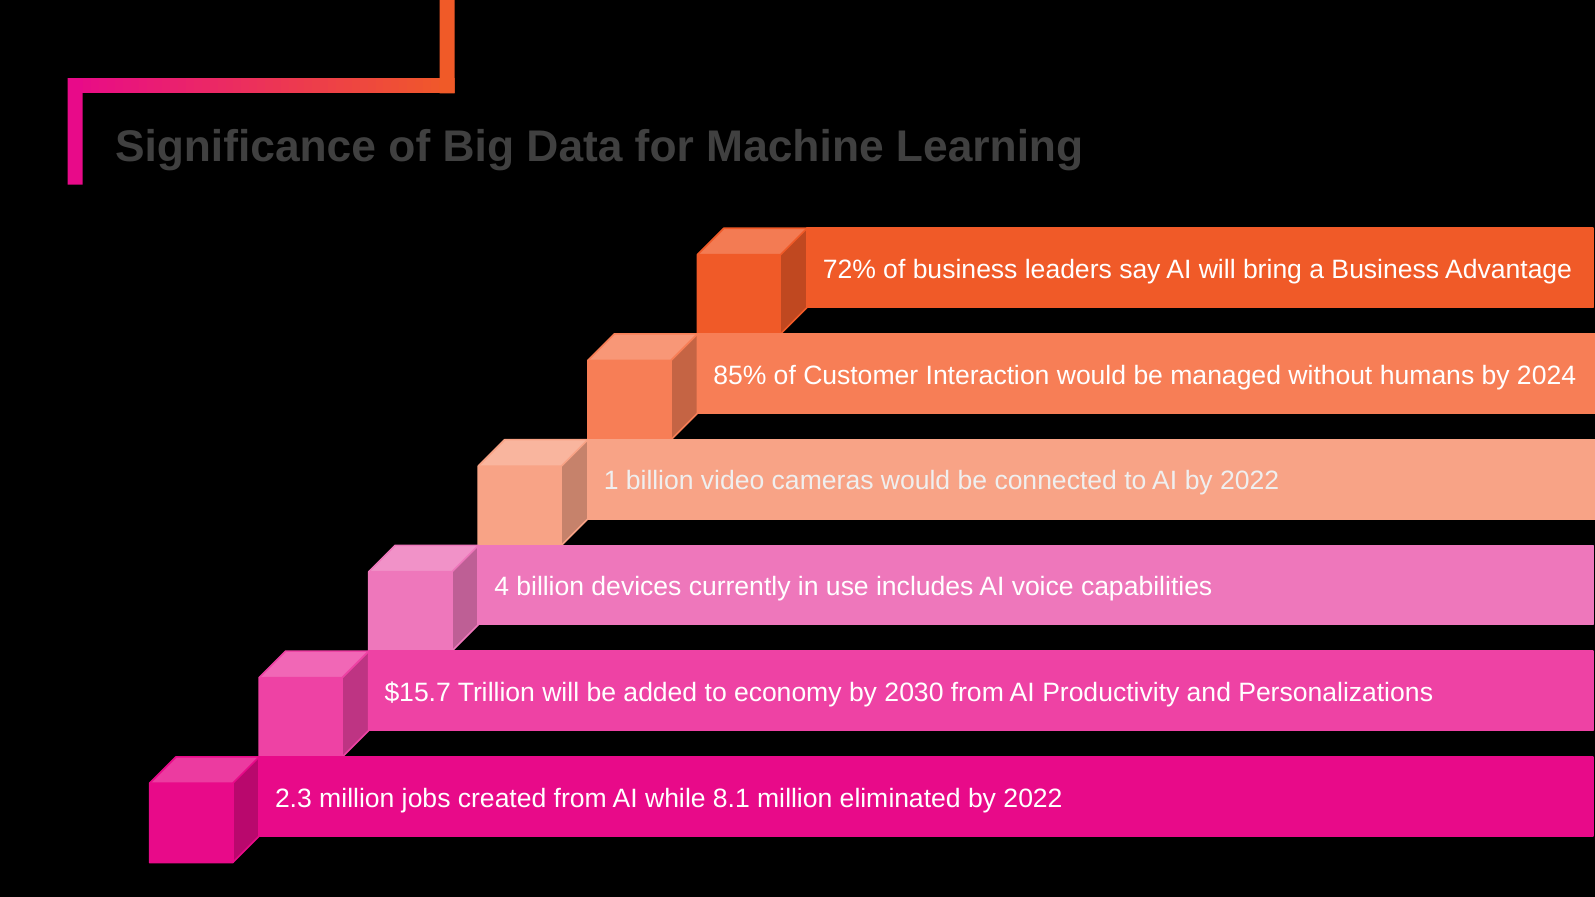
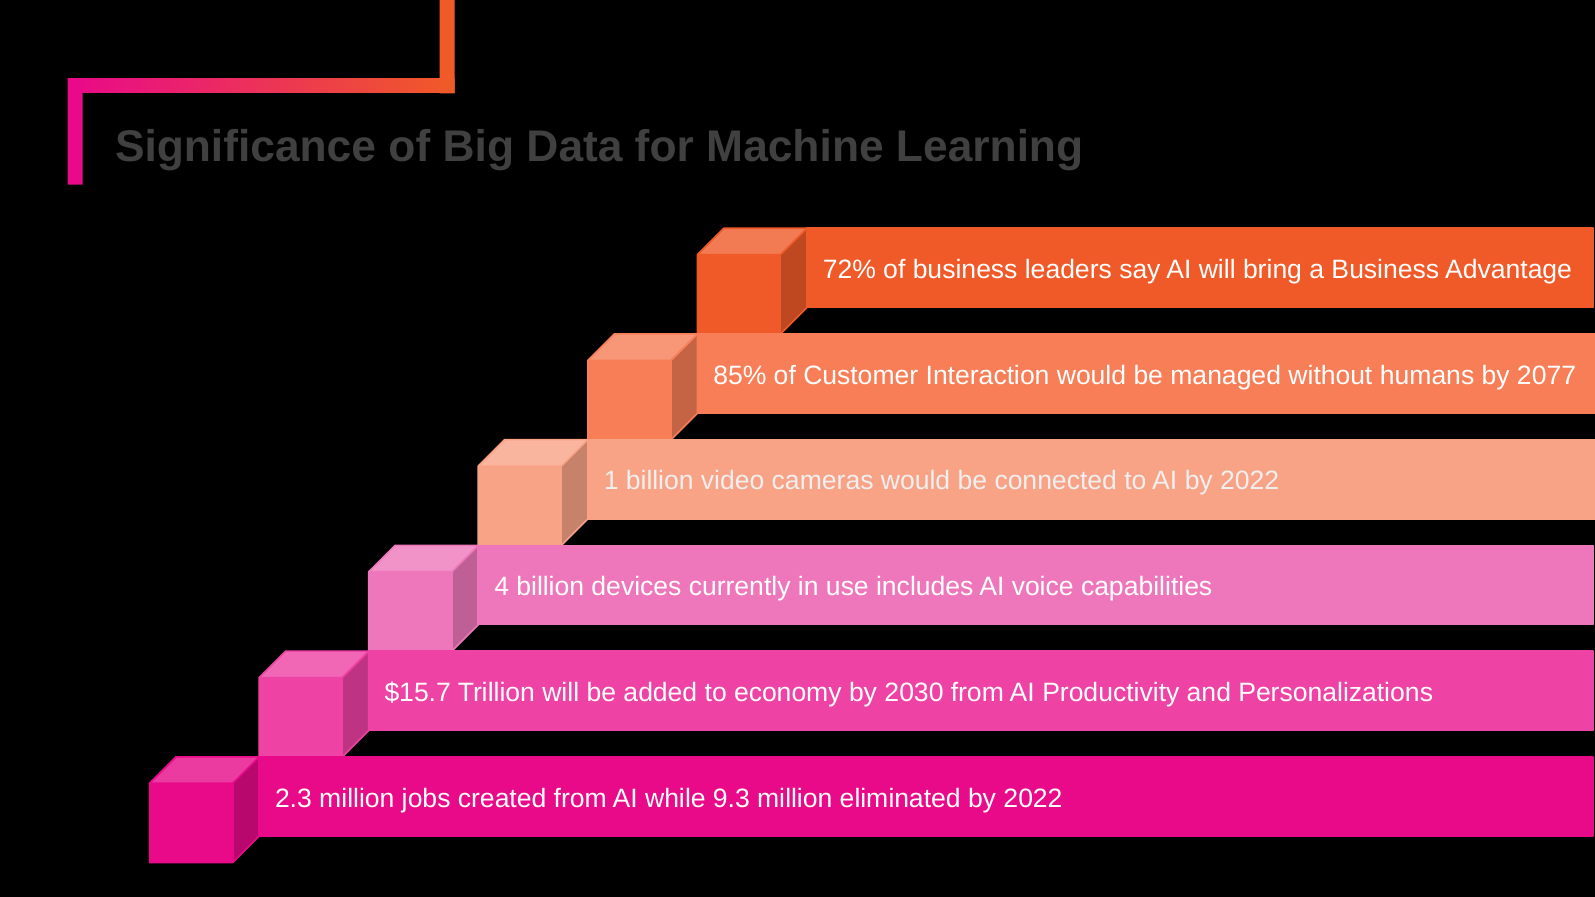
2024: 2024 -> 2077 (1547, 376)
8.1: 8.1 -> 9.3 (731, 799)
